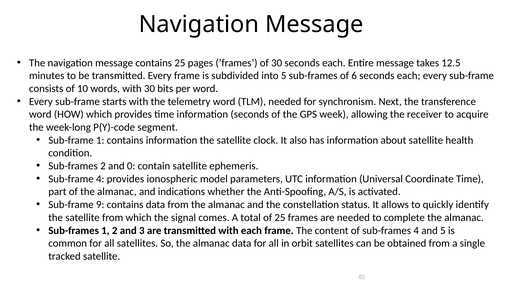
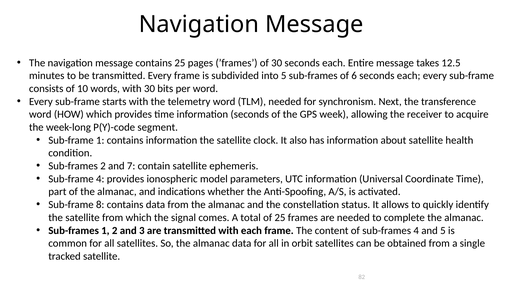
0: 0 -> 7 (131, 166)
9: 9 -> 8 (100, 204)
